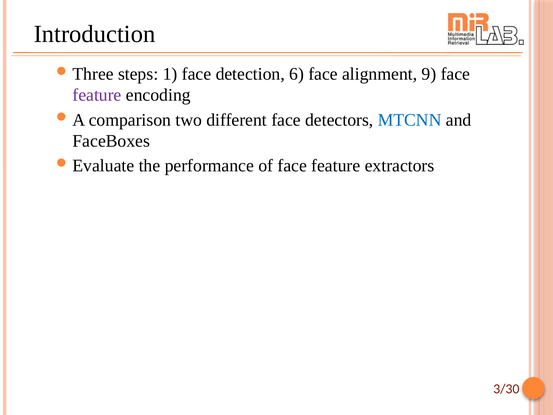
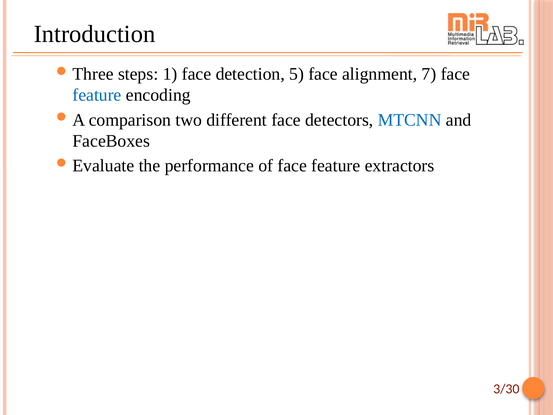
6: 6 -> 5 (297, 74)
9: 9 -> 7 (429, 74)
feature colour: purple -> blue (97, 95)
